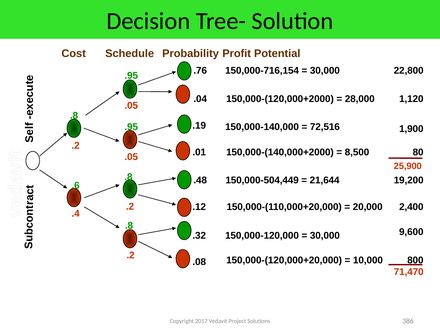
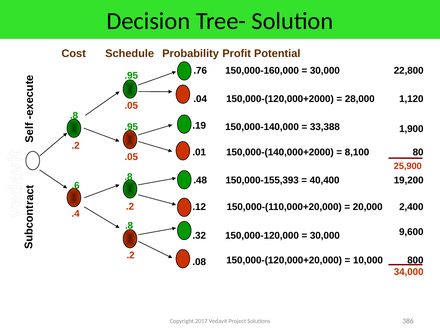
150,000-716,154: 150,000-716,154 -> 150,000-160,000 (262, 70)
72,516: 72,516 -> 33,388 (325, 127)
8,500: 8,500 -> 8,100 (357, 152)
150,000-504,449: 150,000-504,449 -> 150,000-155,393 (262, 180)
21,644: 21,644 -> 40,400 (325, 180)
71,470: 71,470 -> 34,000 (409, 272)
